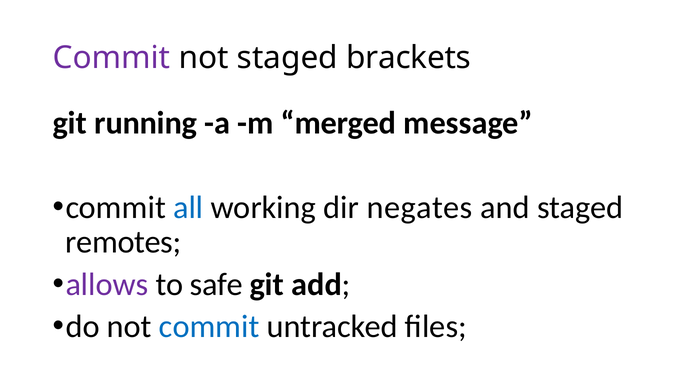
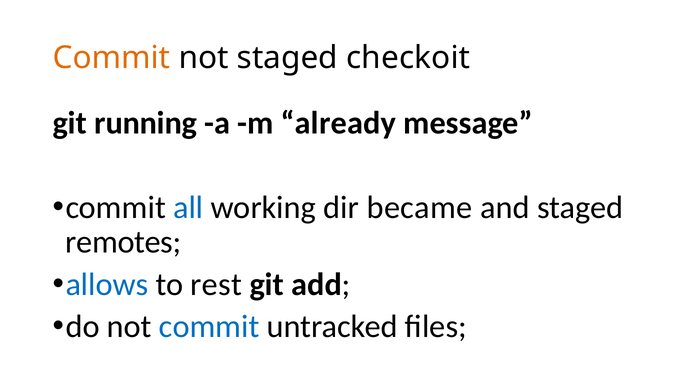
Commit colour: purple -> orange (111, 58)
brackets: brackets -> checkoit (408, 58)
merged: merged -> already (338, 123)
negates: negates -> became (420, 207)
allows colour: purple -> blue (107, 285)
safe: safe -> rest (216, 285)
